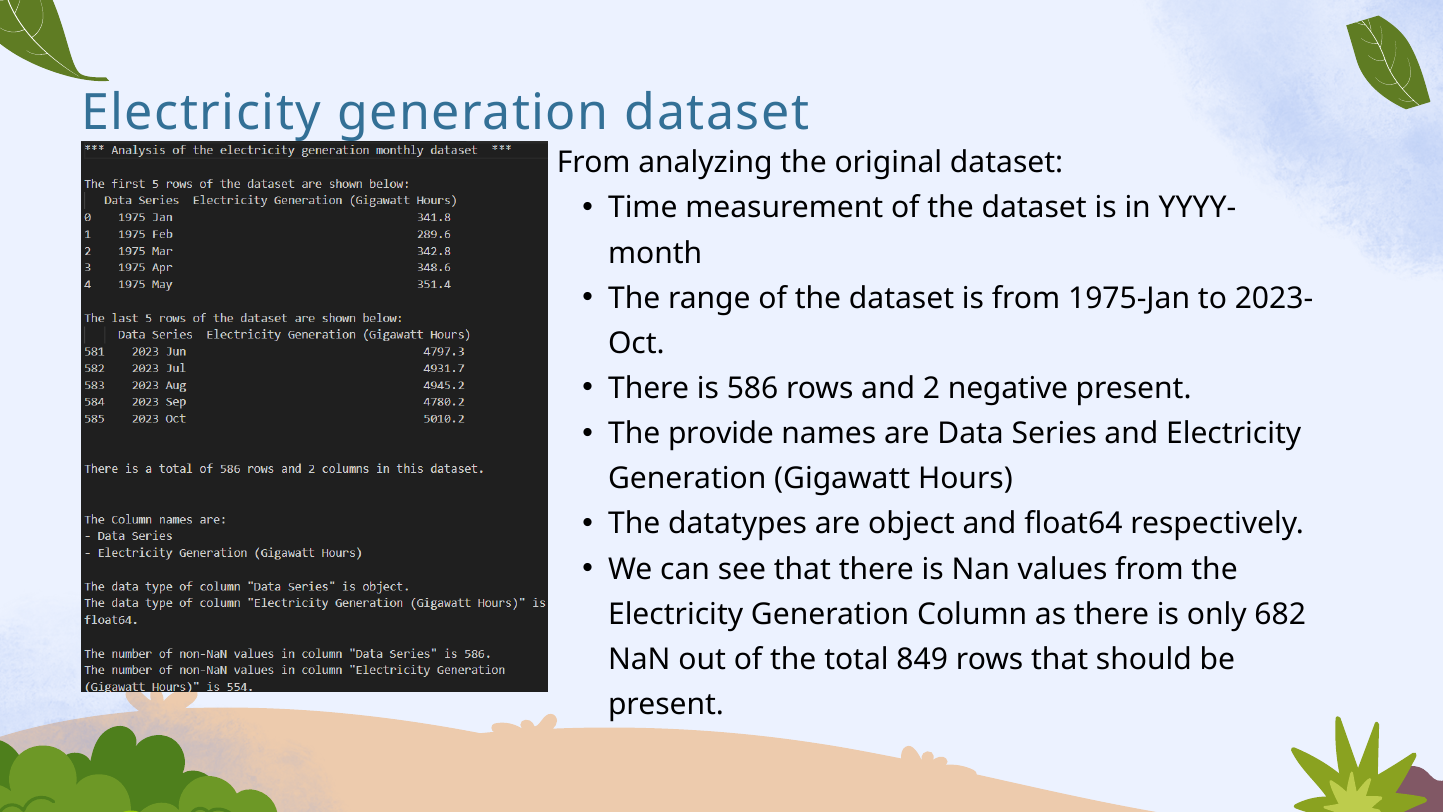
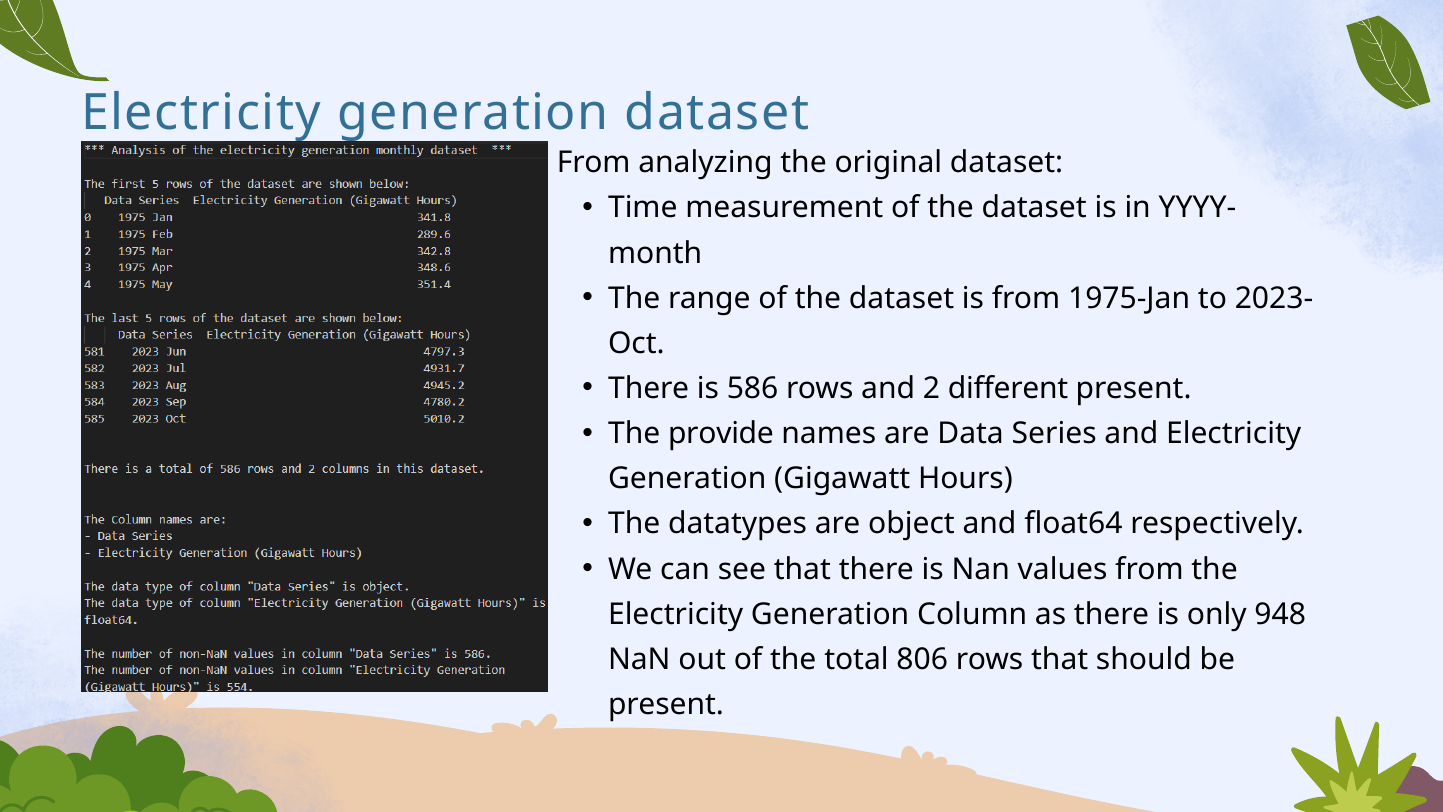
negative: negative -> different (1008, 388)
682: 682 -> 948 (1280, 614)
849: 849 -> 806 (922, 659)
